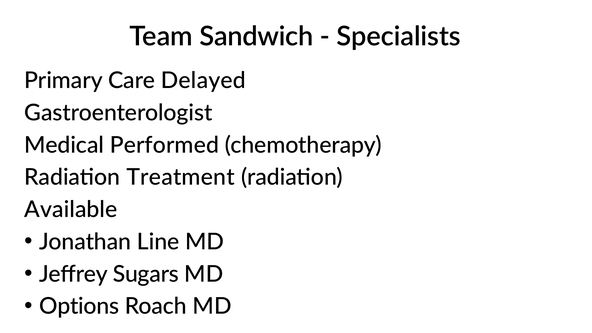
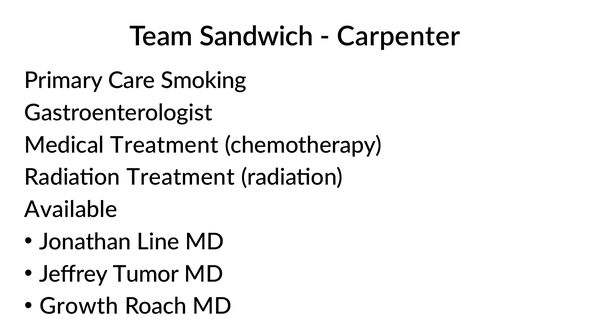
Specialists: Specialists -> Carpenter (398, 37)
Delayed: Delayed -> Smoking (204, 81)
Medical Performed: Performed -> Treatment (164, 145)
Sugars: Sugars -> Tumor (146, 274)
Options: Options -> Growth (79, 306)
